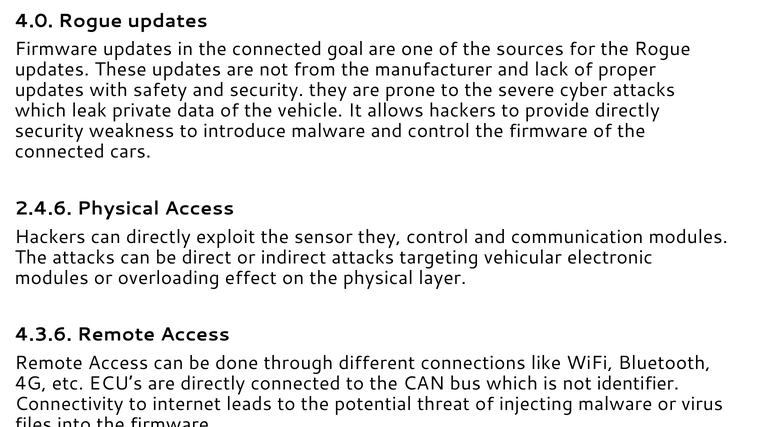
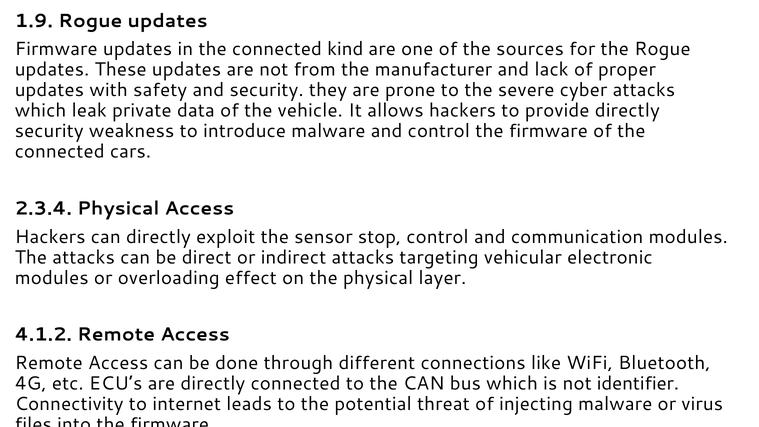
4.0: 4.0 -> 1.9 (34, 21)
goal: goal -> kind (345, 49)
2.4.6: 2.4.6 -> 2.3.4 (43, 208)
sensor they: they -> stop (380, 237)
4.3.6: 4.3.6 -> 4.1.2 (43, 335)
